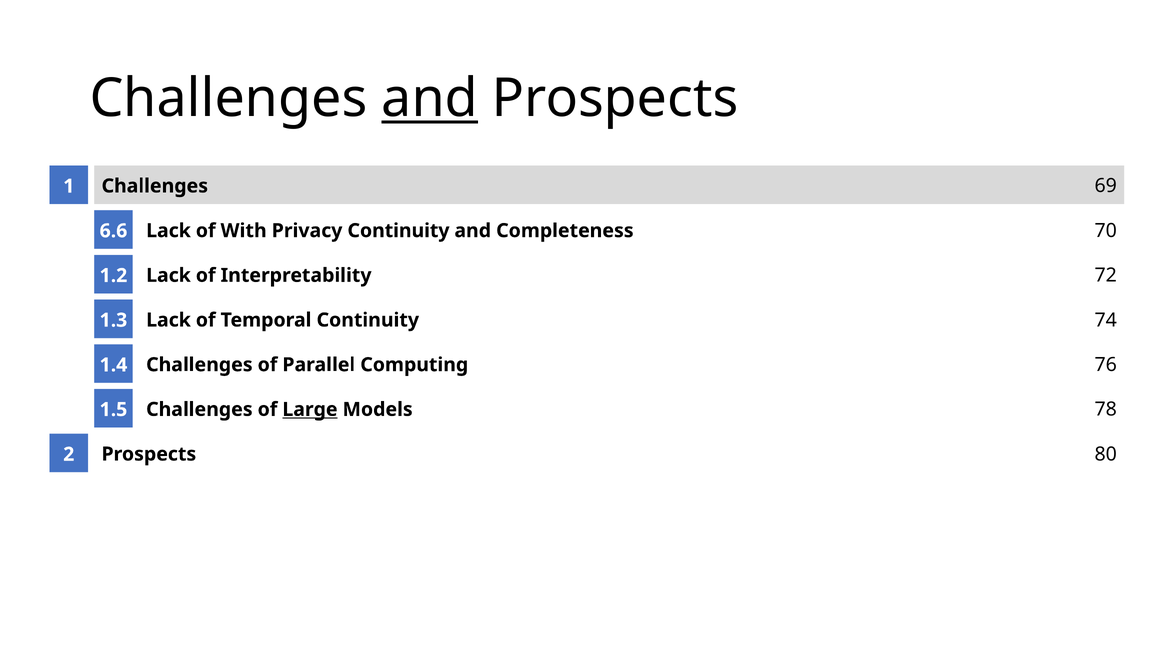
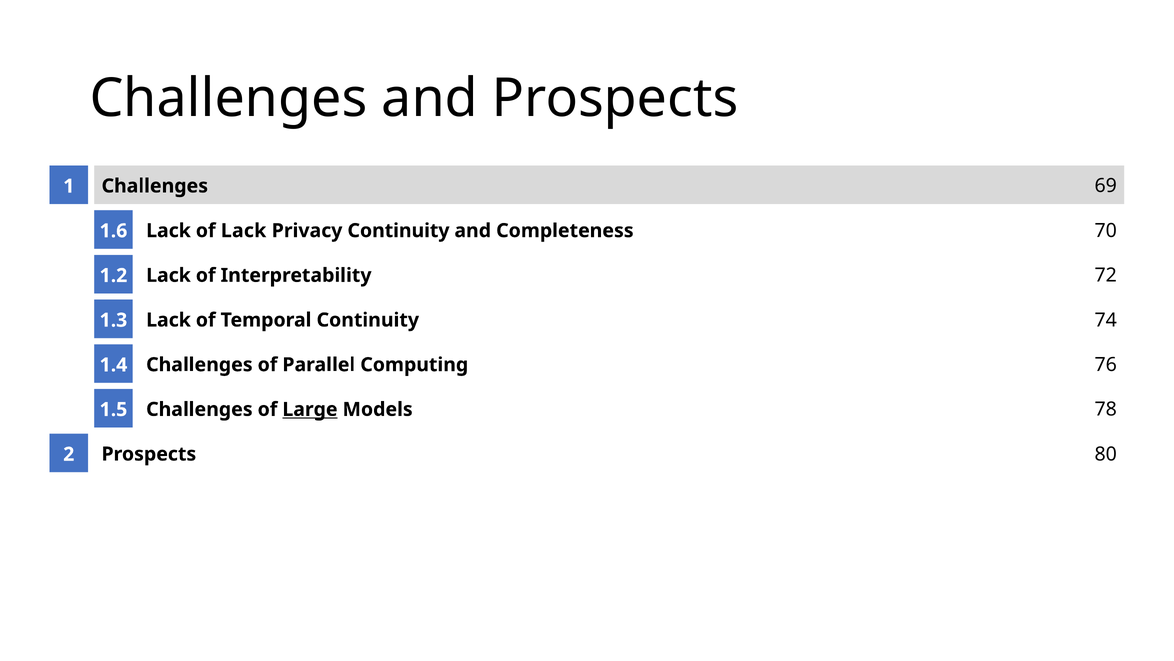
and underline: present -> none (430, 99)
of With: With -> Lack (244, 230)
6.6: 6.6 -> 1.6 (113, 231)
